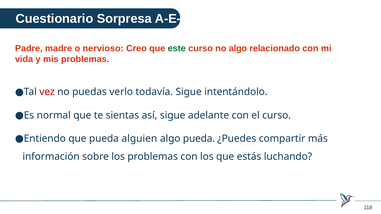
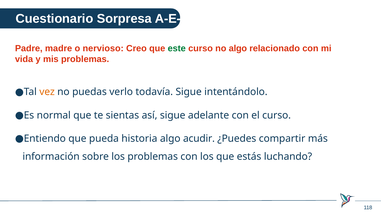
vez colour: red -> orange (47, 92)
alguien: alguien -> historia (139, 139)
algo pueda: pueda -> acudir (199, 139)
